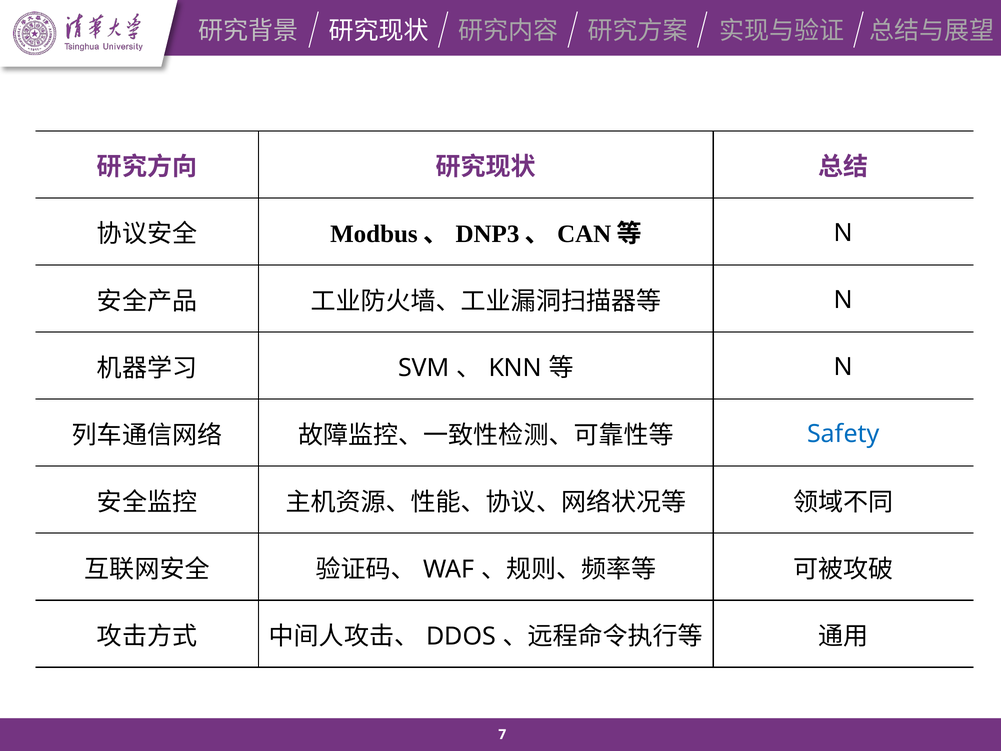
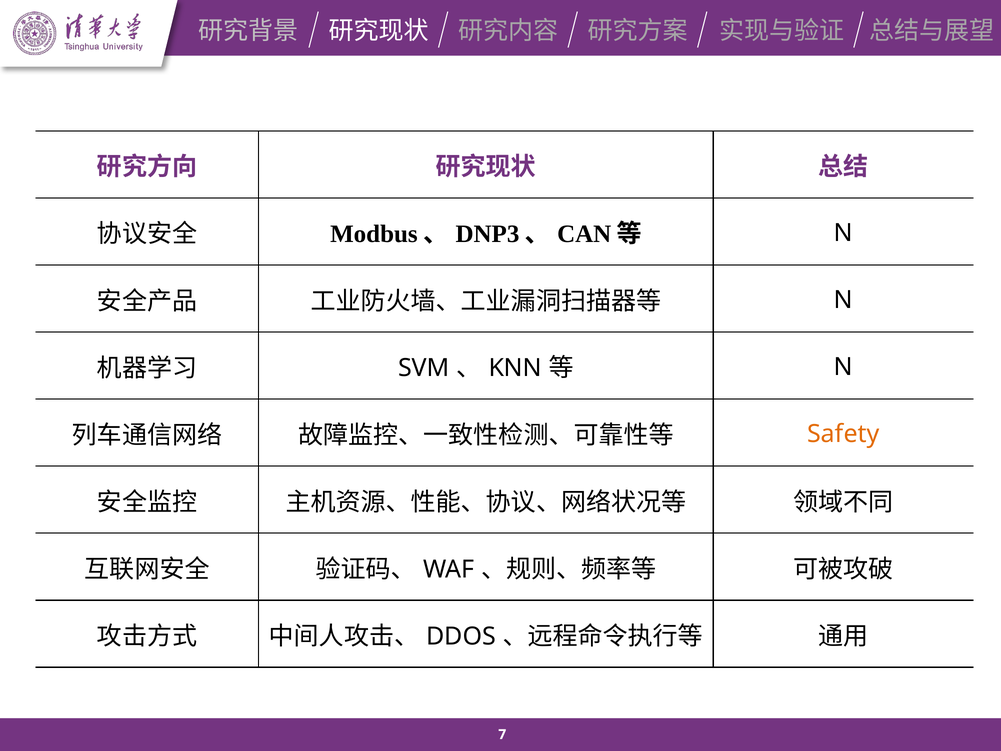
Safety colour: blue -> orange (843, 434)
